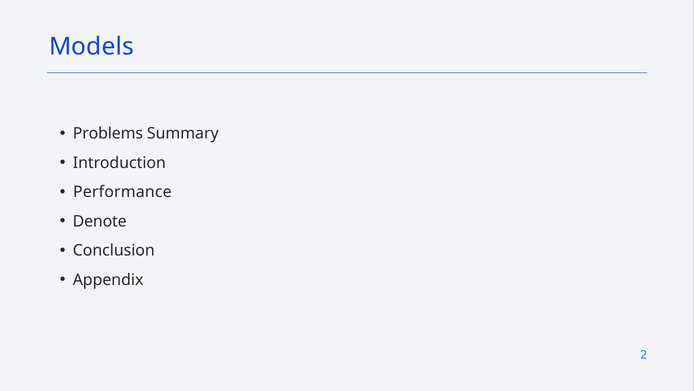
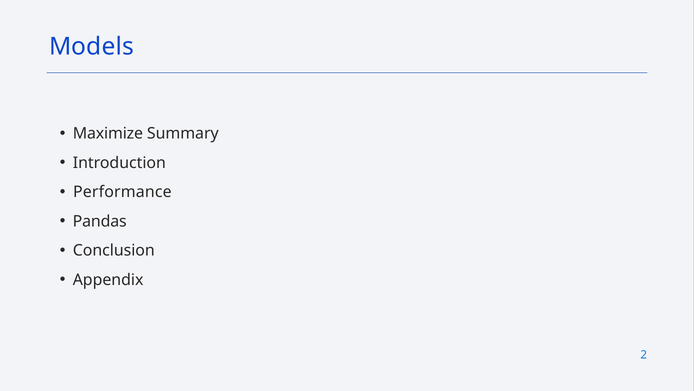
Problems: Problems -> Maximize (108, 134)
Denote: Denote -> Pandas (100, 221)
